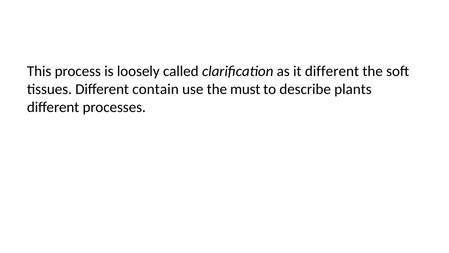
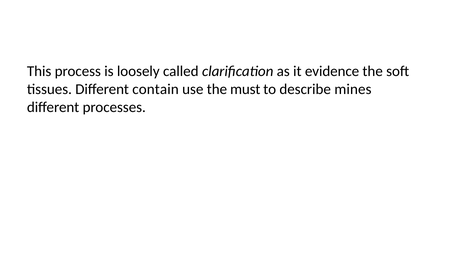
it different: different -> evidence (332, 71)
plants: plants -> mines (353, 89)
